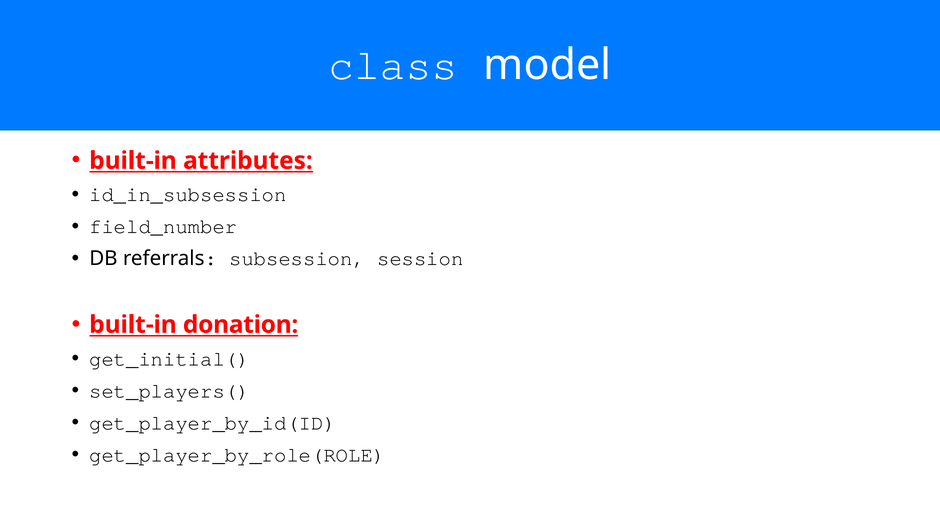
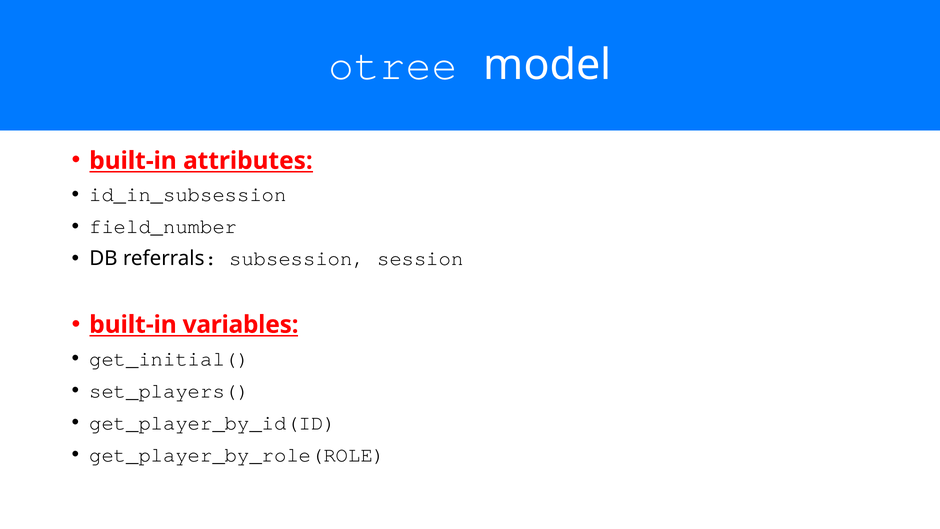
class: class -> otree (393, 65)
donation: donation -> variables (241, 325)
